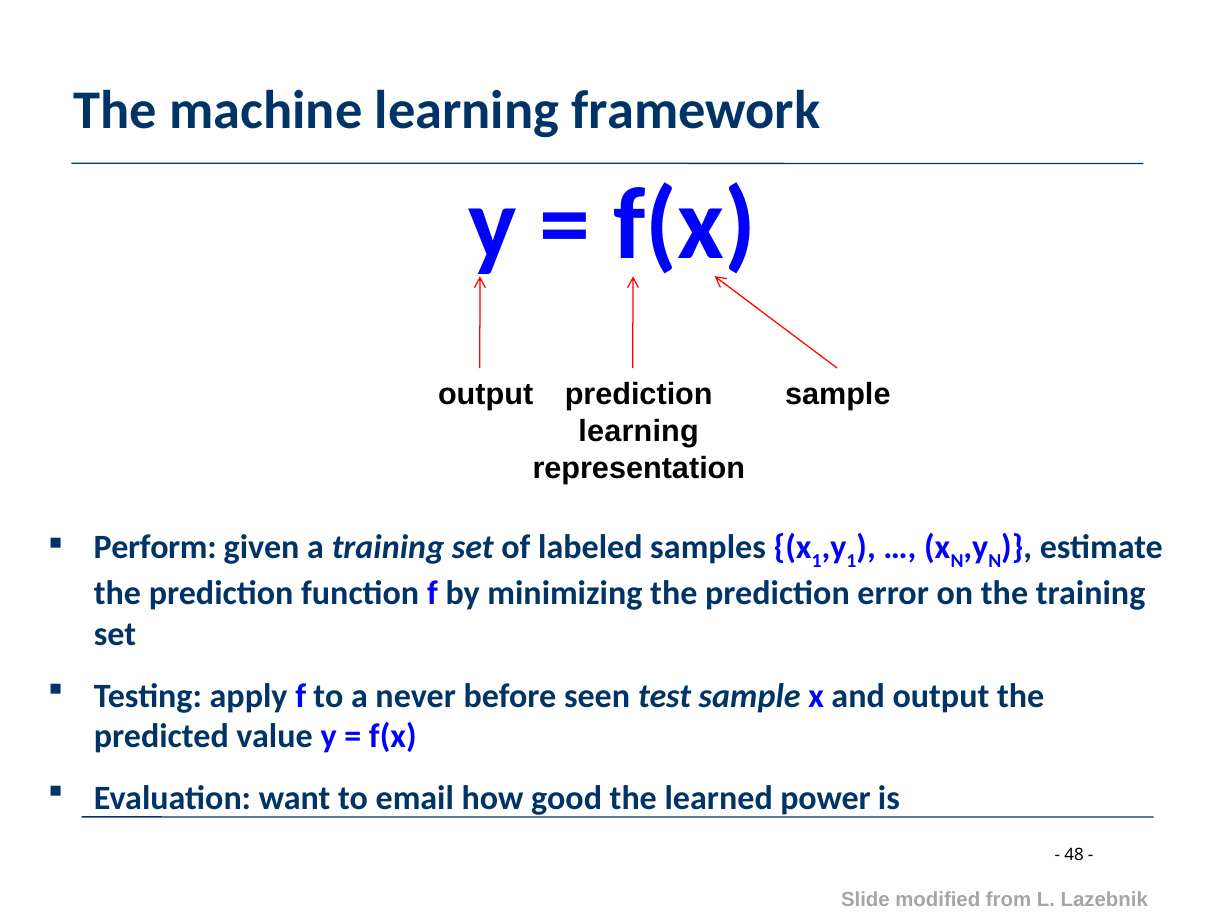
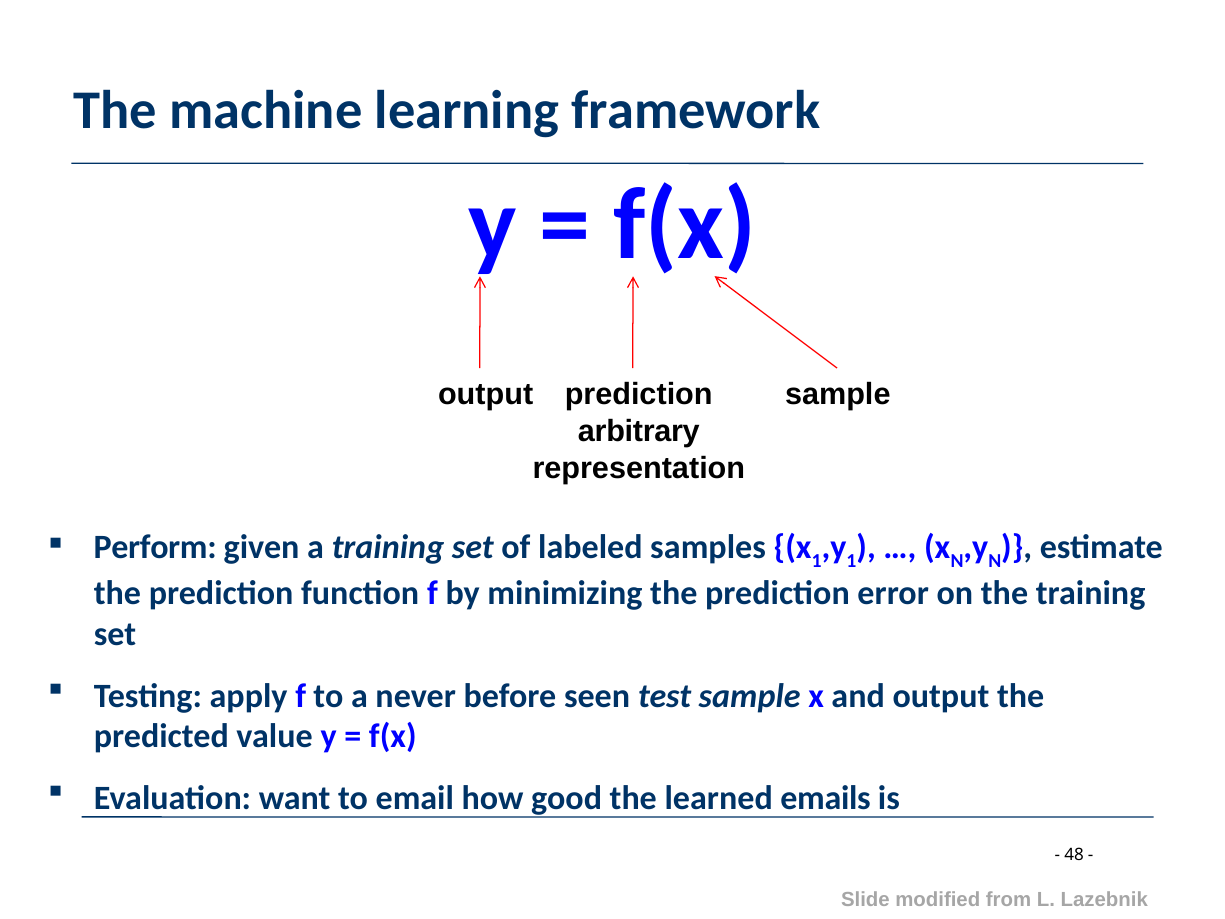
learning: learning -> arbitrary (639, 431)
power: power -> emails (826, 798)
